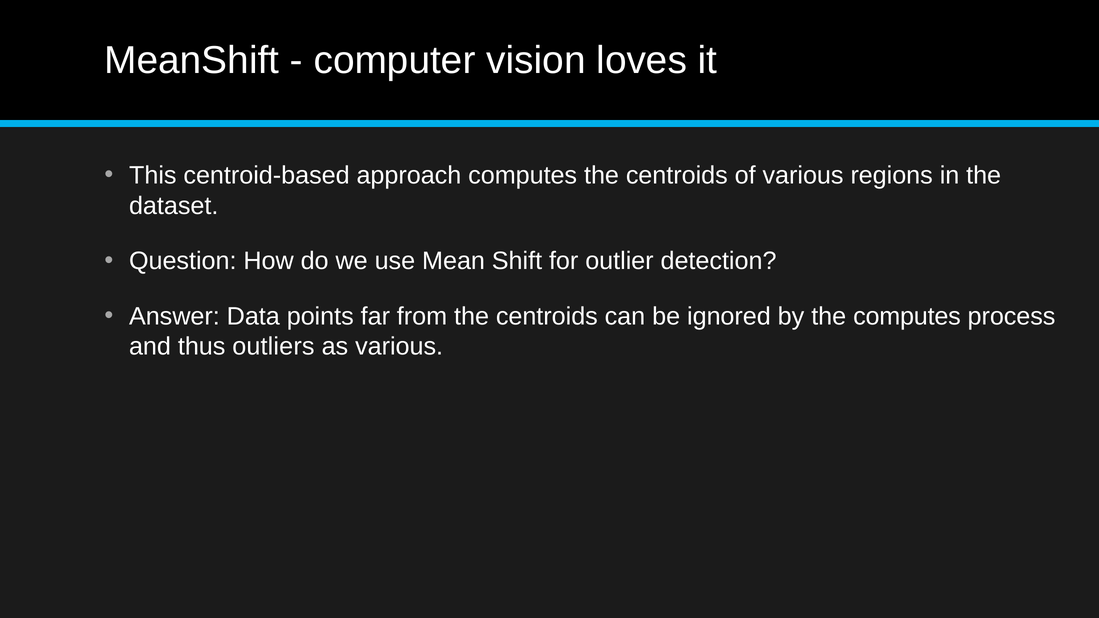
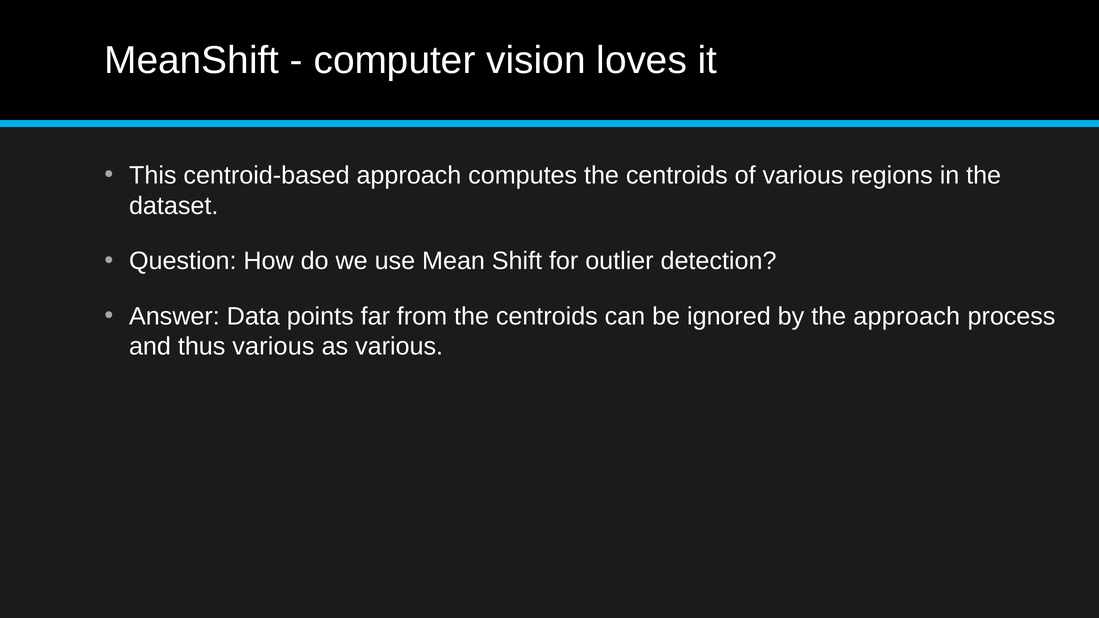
the computes: computes -> approach (907, 317)
thus outliers: outliers -> various (273, 347)
